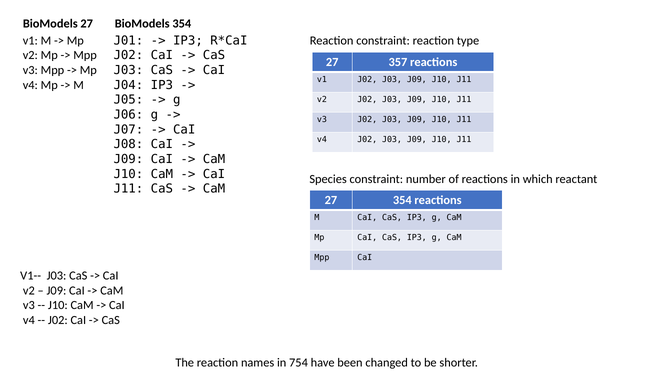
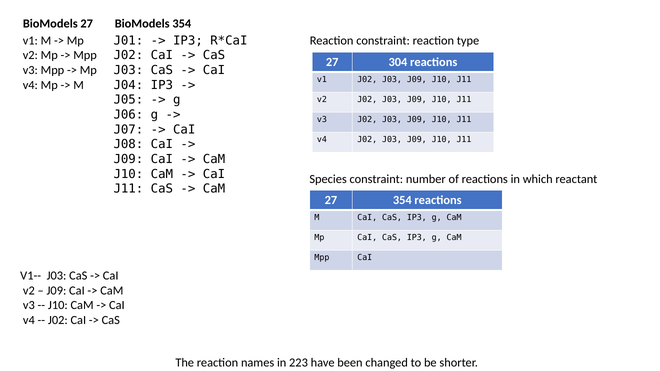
357: 357 -> 304 (398, 62)
754: 754 -> 223 (298, 363)
